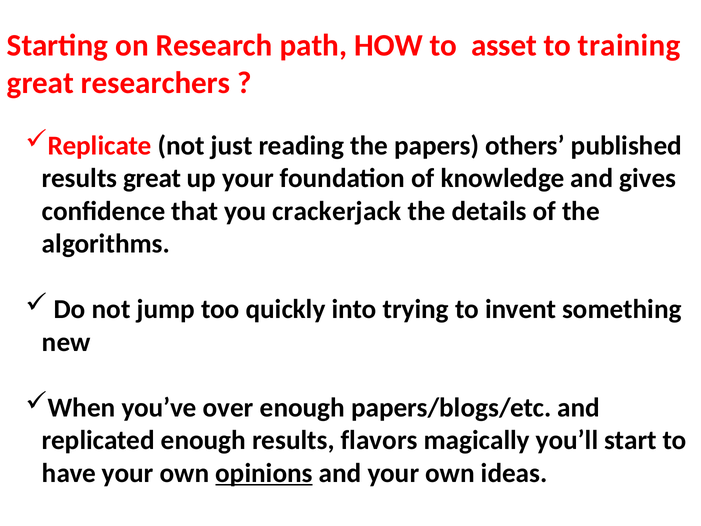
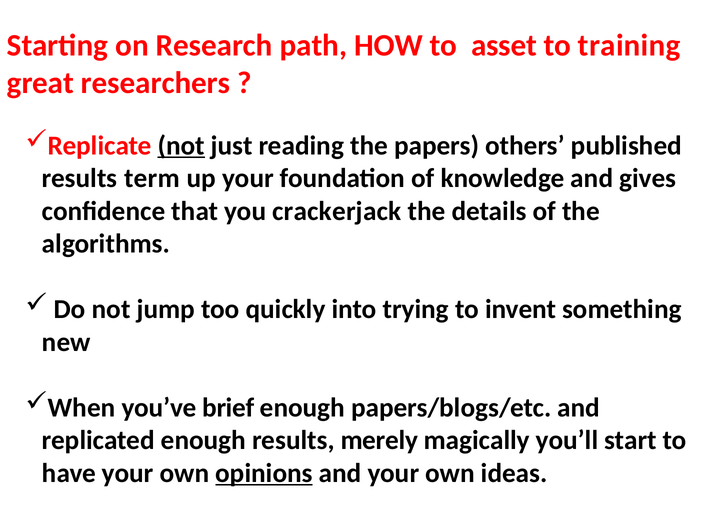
not underline: none -> present (181, 146)
results great: great -> term (152, 178)
over: over -> brief (228, 407)
flavors: flavors -> merely (379, 440)
